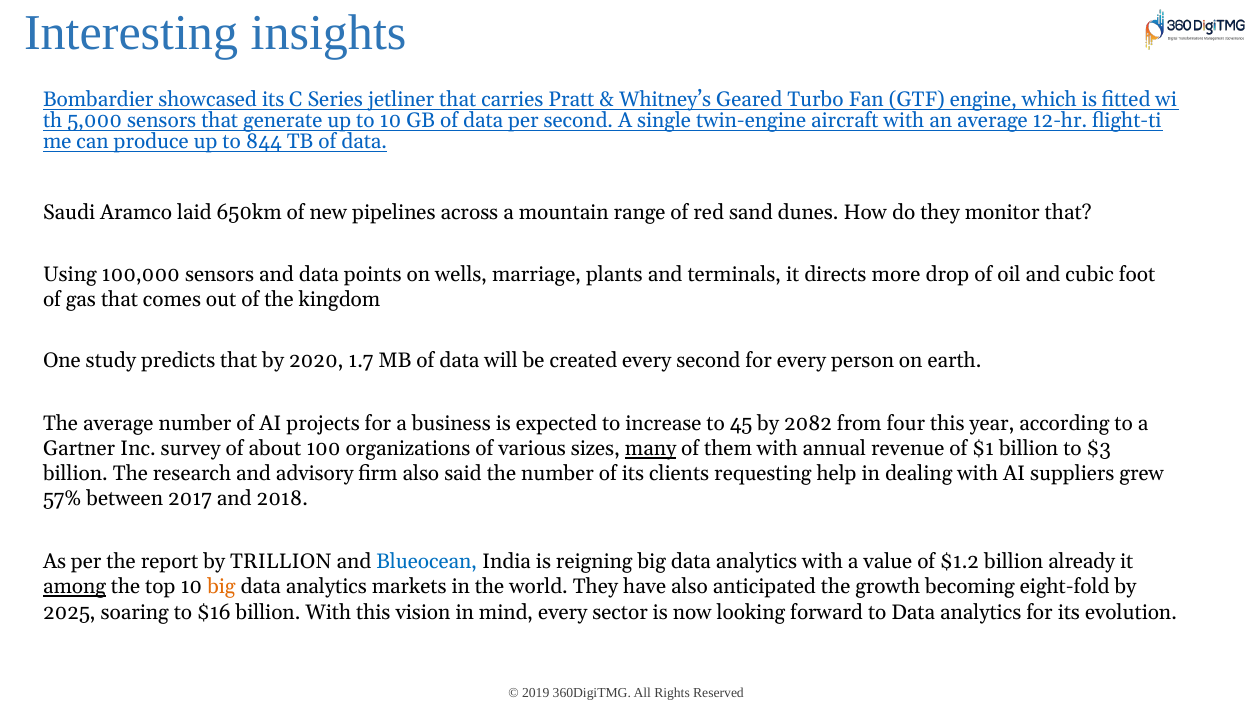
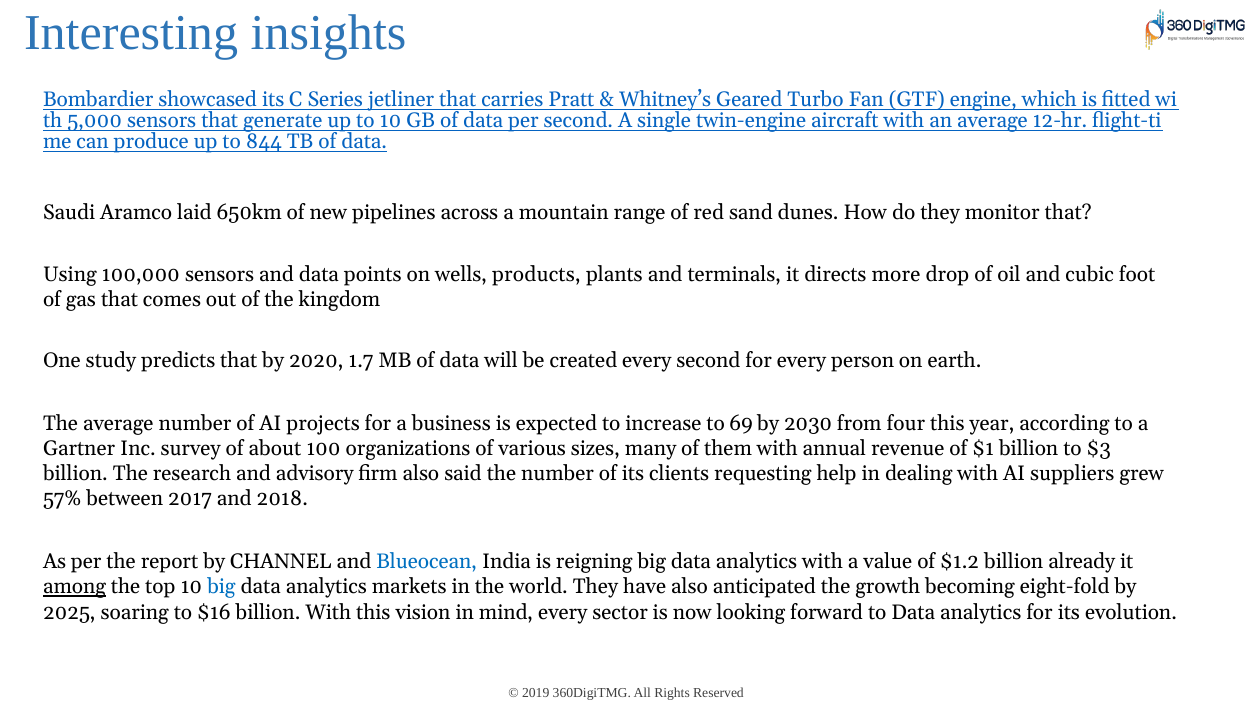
marriage: marriage -> products (536, 275)
45: 45 -> 69 (741, 424)
2082: 2082 -> 2030 (808, 424)
many underline: present -> none (651, 449)
TRILLION: TRILLION -> CHANNEL (281, 562)
big colour: orange -> blue (221, 587)
